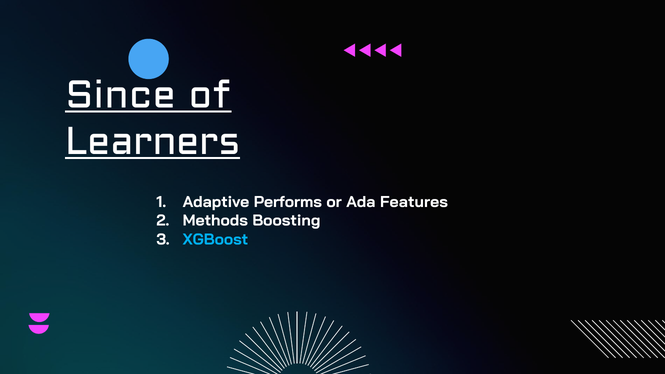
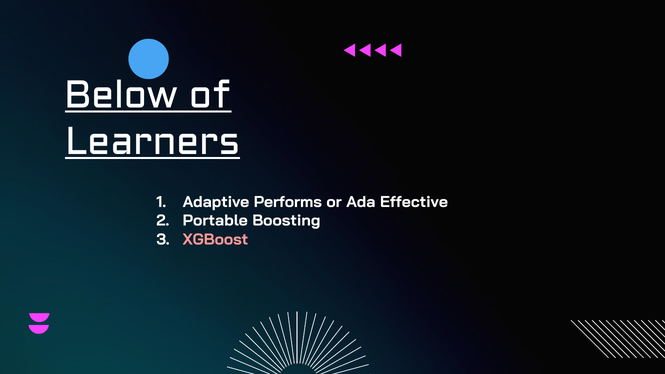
Since: Since -> Below (121, 95)
Features: Features -> Effective (414, 202)
Methods: Methods -> Portable (215, 221)
XGBoost colour: light blue -> pink (215, 240)
